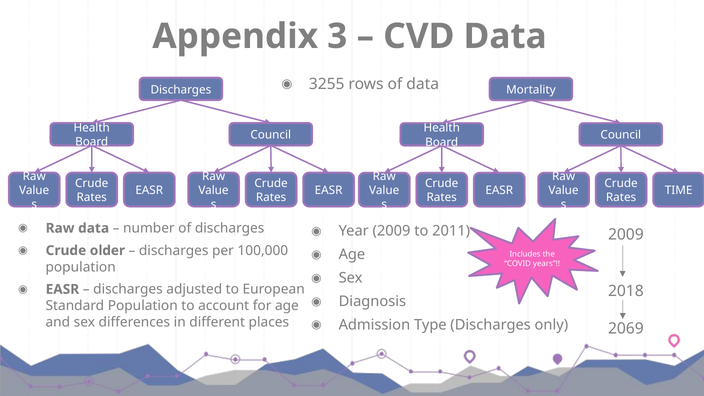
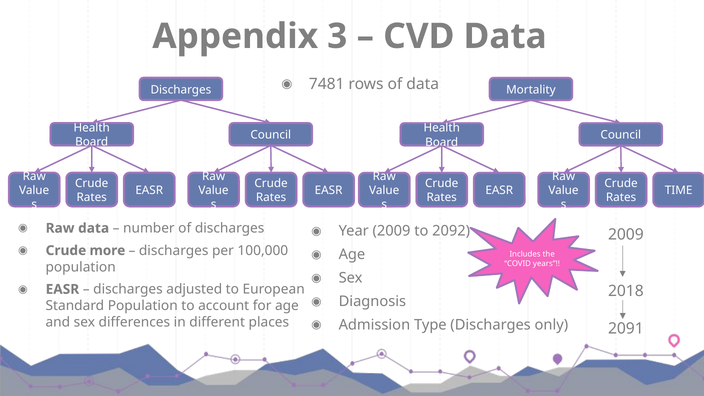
3255: 3255 -> 7481 (327, 84)
2011: 2011 -> 2092 (451, 231)
older: older -> more (107, 251)
2069: 2069 -> 2091 (626, 328)
